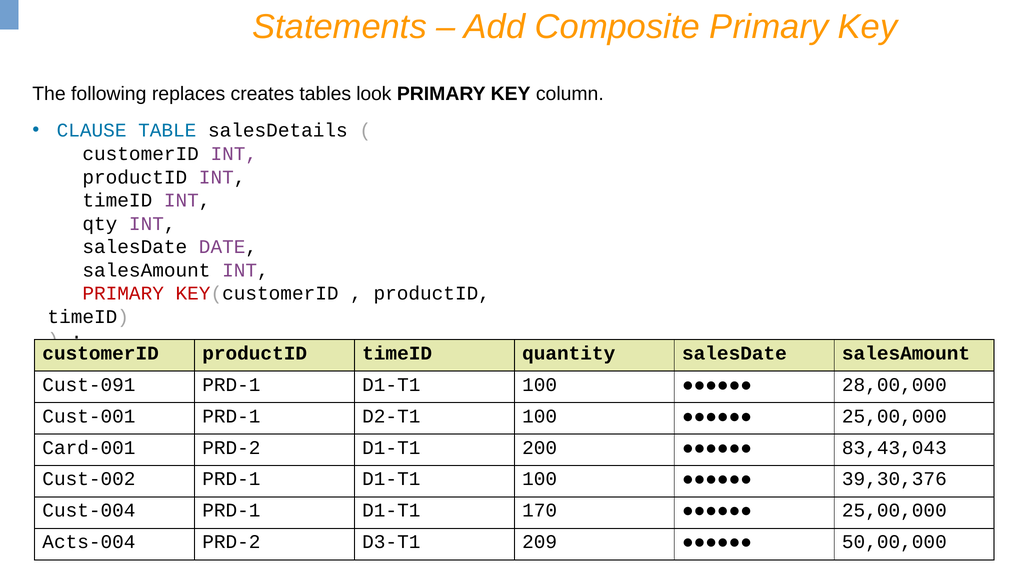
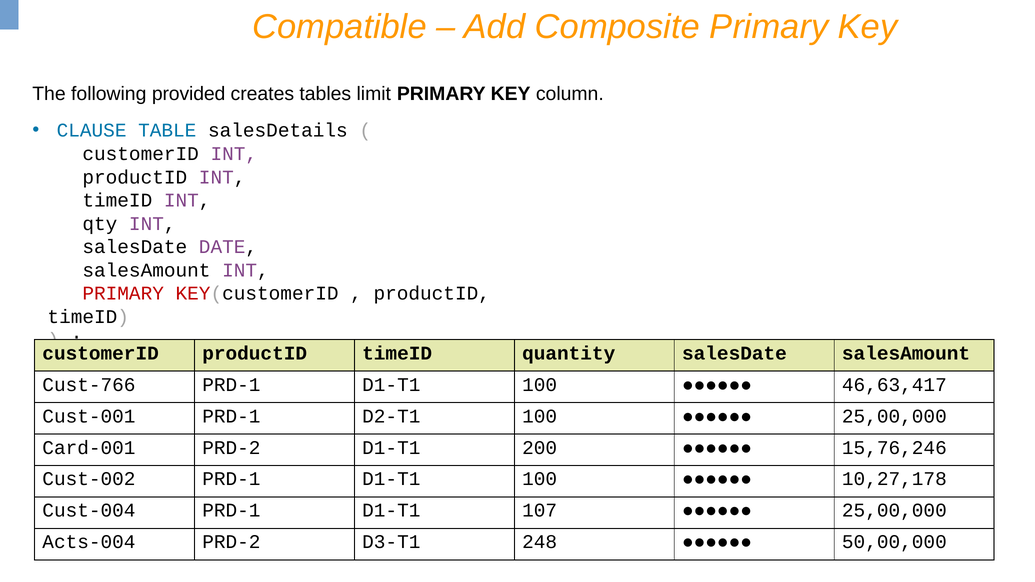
Statements: Statements -> Compatible (340, 27)
replaces: replaces -> provided (189, 94)
look: look -> limit (374, 94)
Cust-091: Cust-091 -> Cust-766 (89, 385)
28,00,000: 28,00,000 -> 46,63,417 (894, 385)
83,43,043: 83,43,043 -> 15,76,246 (894, 448)
39,30,376: 39,30,376 -> 10,27,178 (894, 479)
170: 170 -> 107 (540, 511)
209: 209 -> 248 (540, 542)
